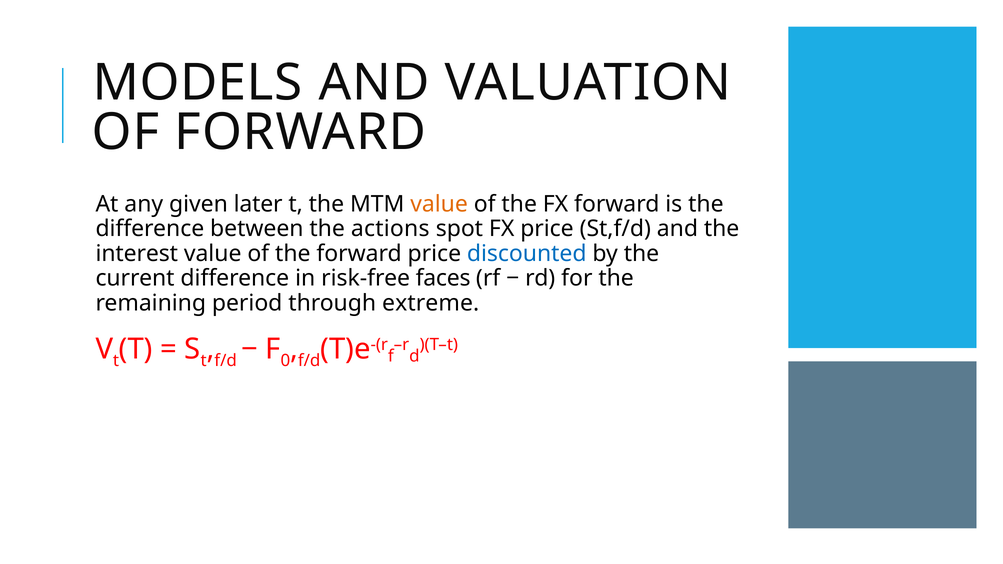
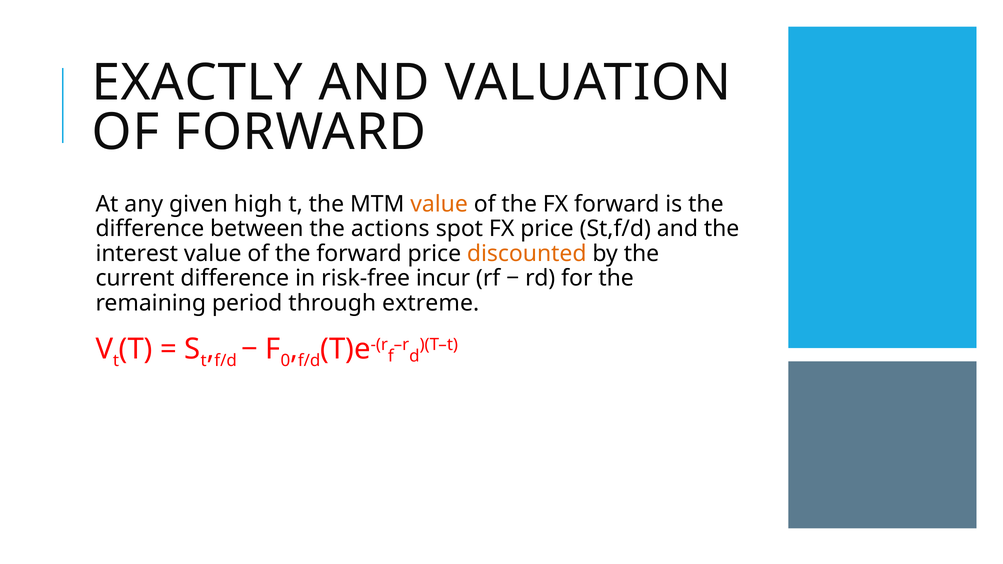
MODELS: MODELS -> EXACTLY (197, 83)
later: later -> high (258, 204)
discounted colour: blue -> orange (527, 254)
faces: faces -> incur (443, 278)
